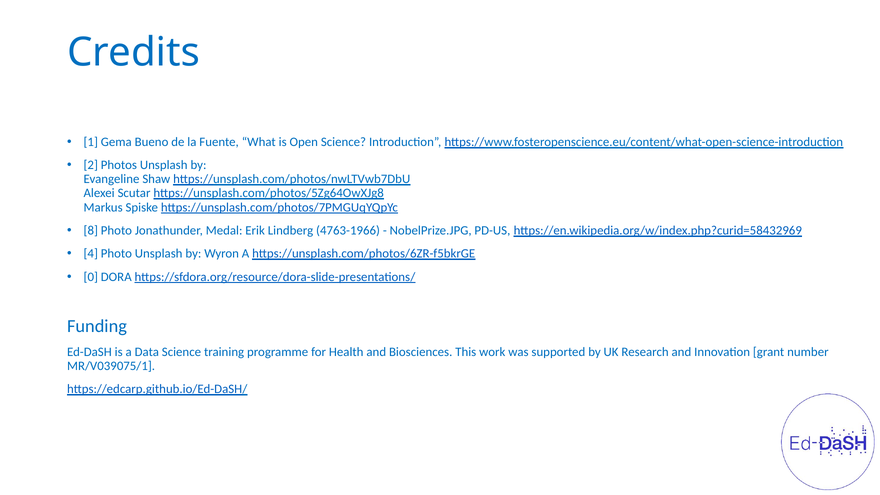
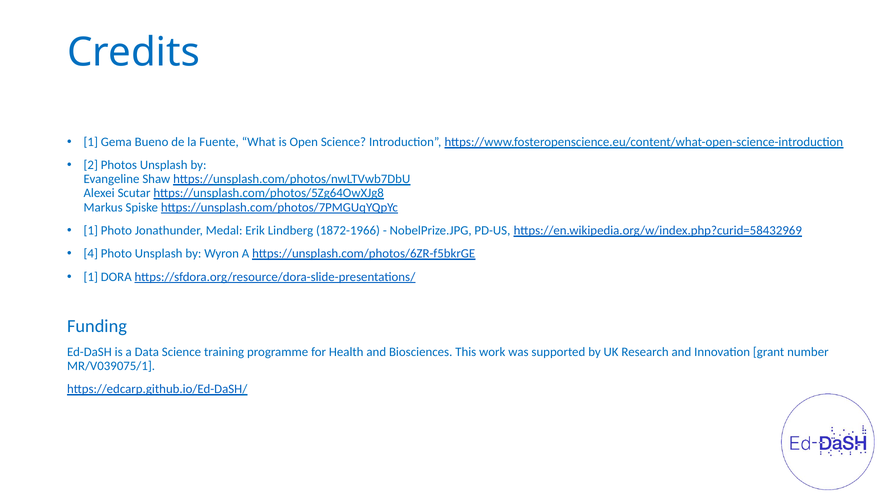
8: 8 -> 1 (91, 231)
4763-1966: 4763-1966 -> 1872-1966 (348, 231)
0: 0 -> 1 (91, 277)
